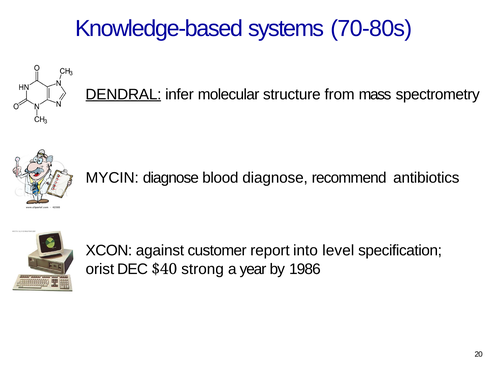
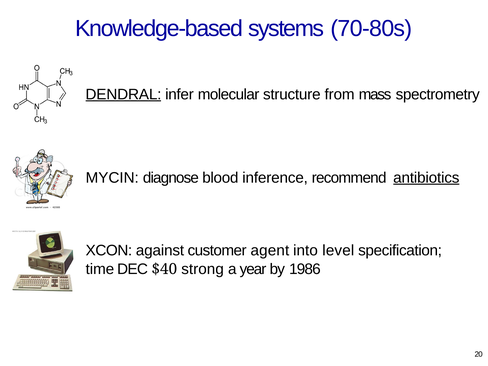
blood diagnose: diagnose -> inference (275, 178)
antibiotics underline: none -> present (426, 178)
report: report -> agent (270, 251)
orist: orist -> time (100, 269)
